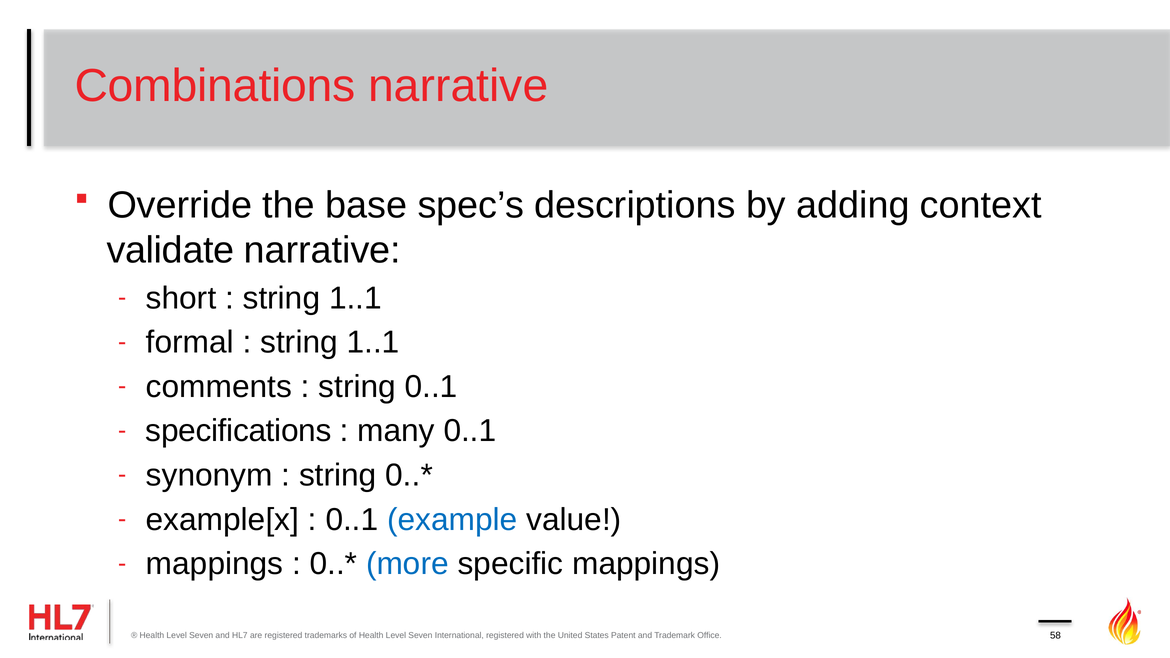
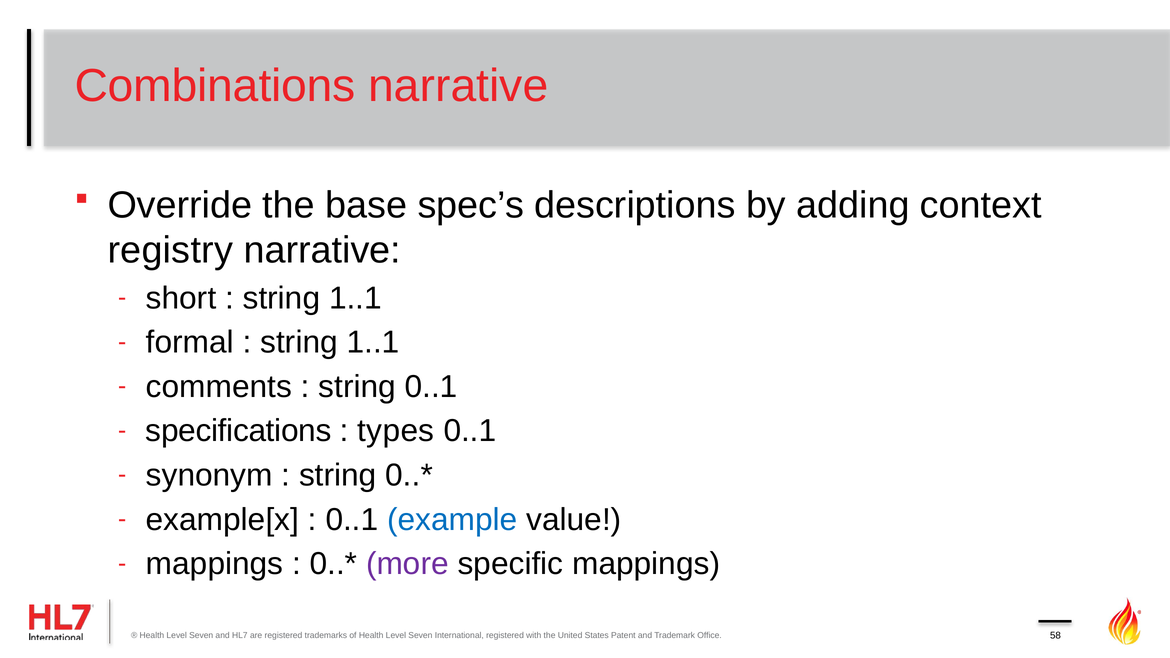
validate: validate -> registry (170, 251)
many: many -> types (396, 431)
more colour: blue -> purple (407, 564)
